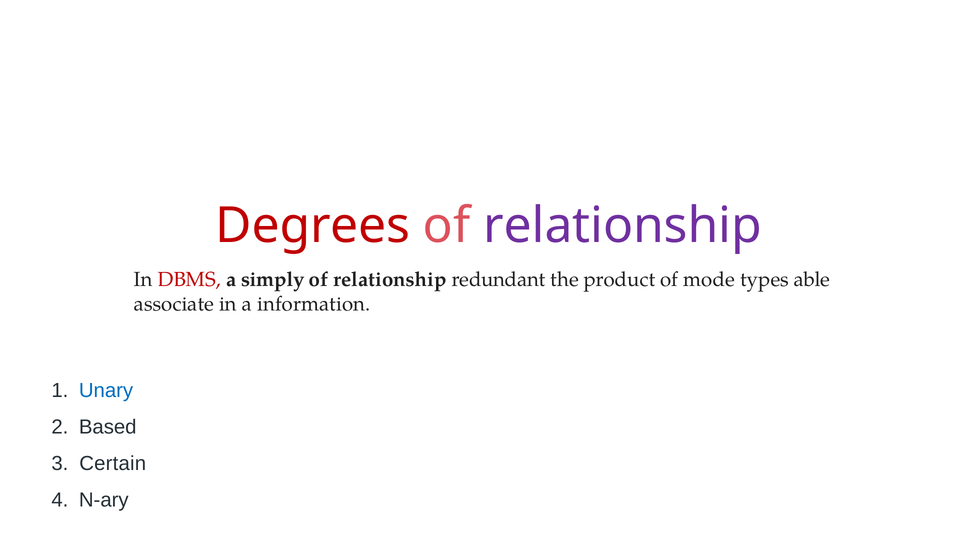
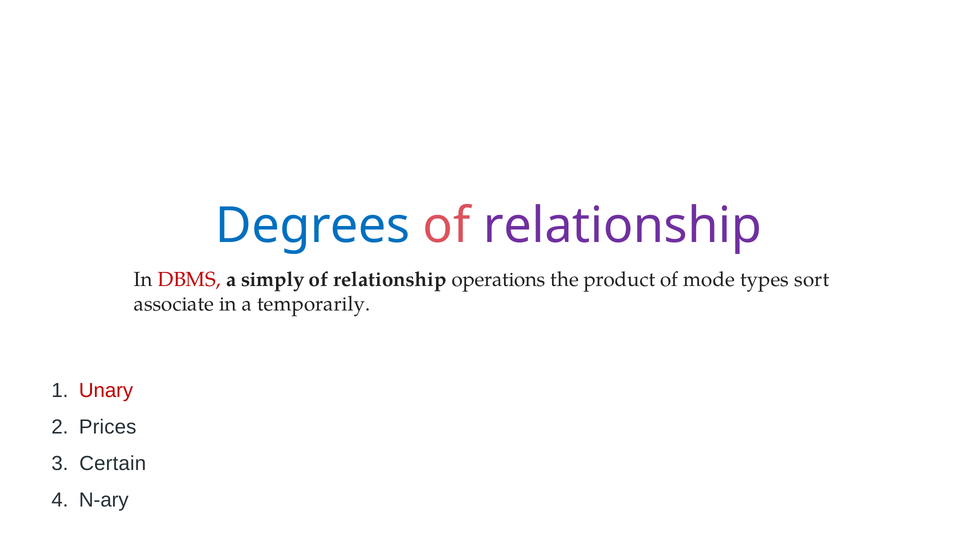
Degrees colour: red -> blue (313, 226)
redundant: redundant -> operations (499, 280)
able: able -> sort (812, 280)
information: information -> temporarily (314, 304)
Unary colour: blue -> red (106, 391)
Based: Based -> Prices (108, 427)
